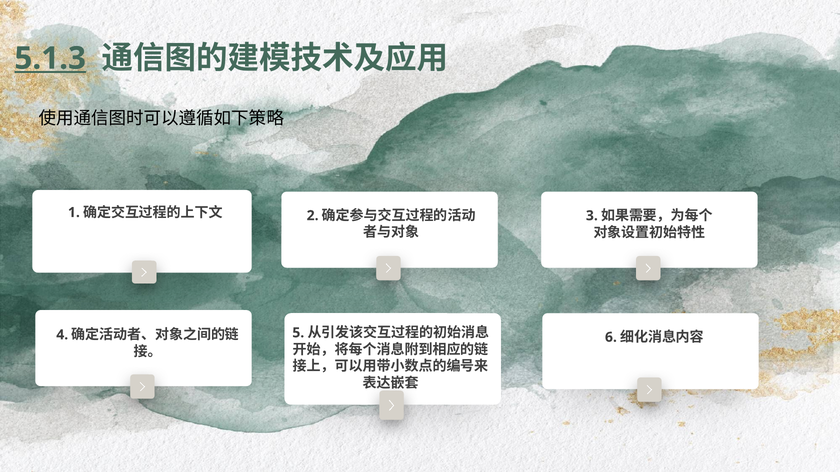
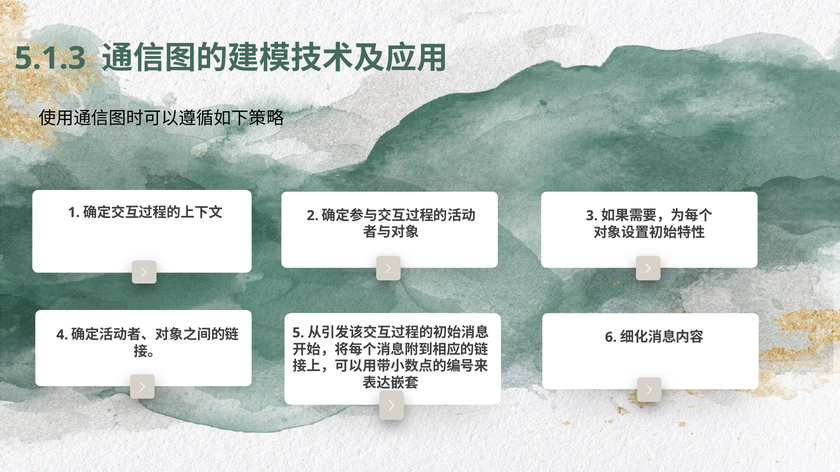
5.1.3 underline: present -> none (50, 58)
